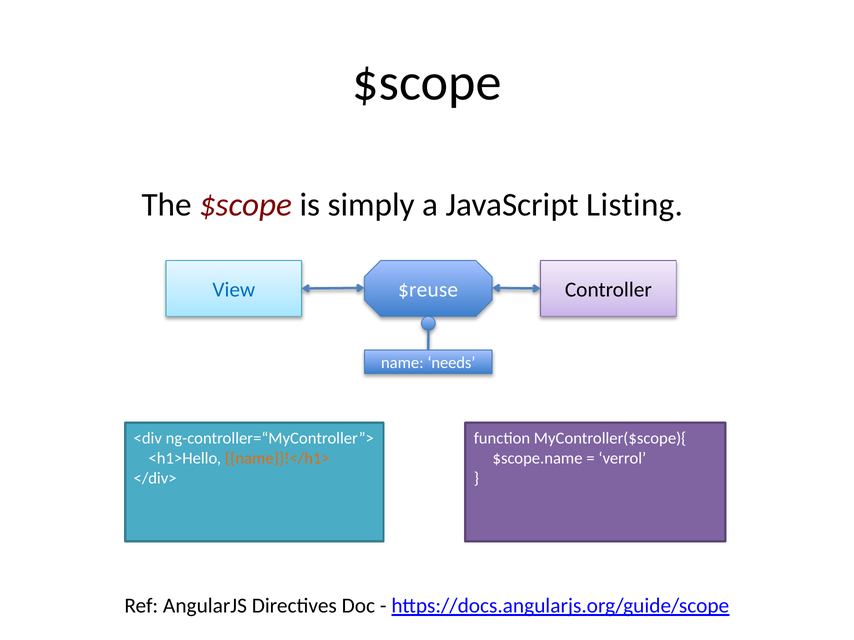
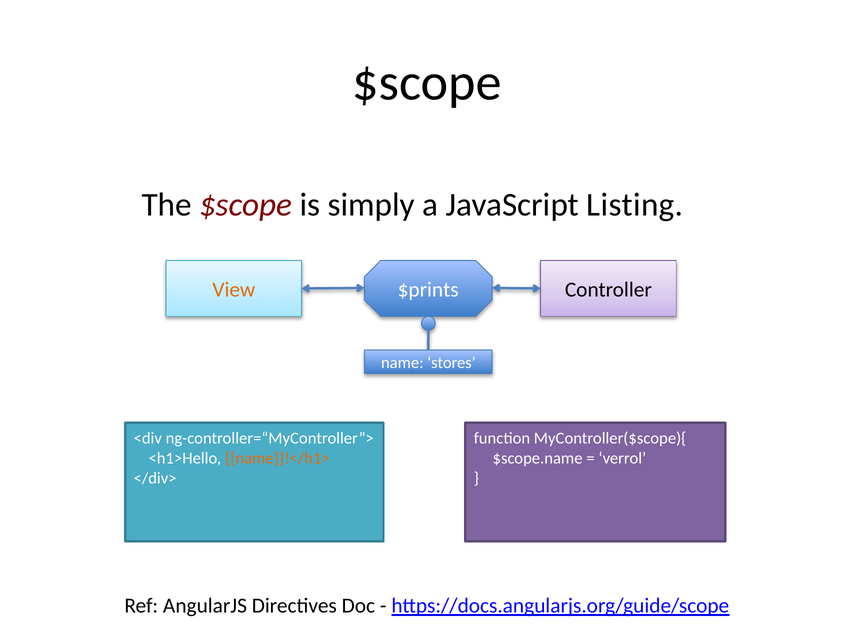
View colour: blue -> orange (234, 290)
$reuse: $reuse -> $prints (428, 290)
needs: needs -> stores (451, 363)
